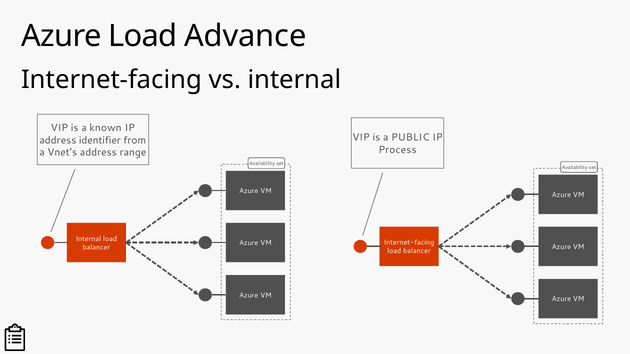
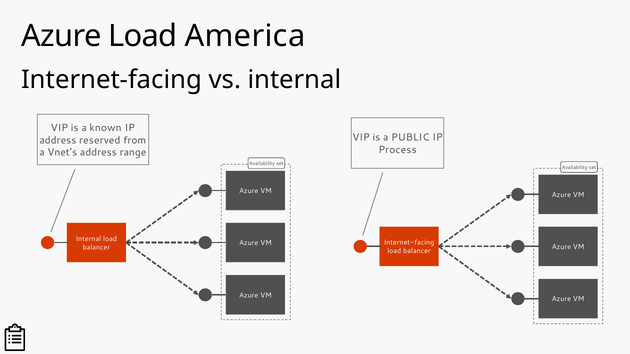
Advance: Advance -> America (245, 36)
identifier: identifier -> reserved (100, 140)
